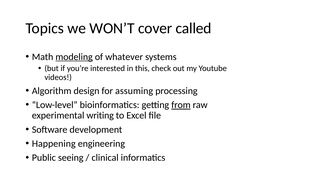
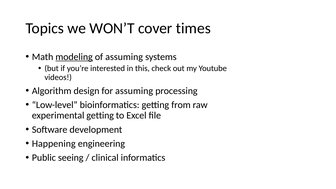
called: called -> times (193, 28)
of whatever: whatever -> assuming (124, 57)
from underline: present -> none (181, 105)
experimental writing: writing -> getting (100, 115)
